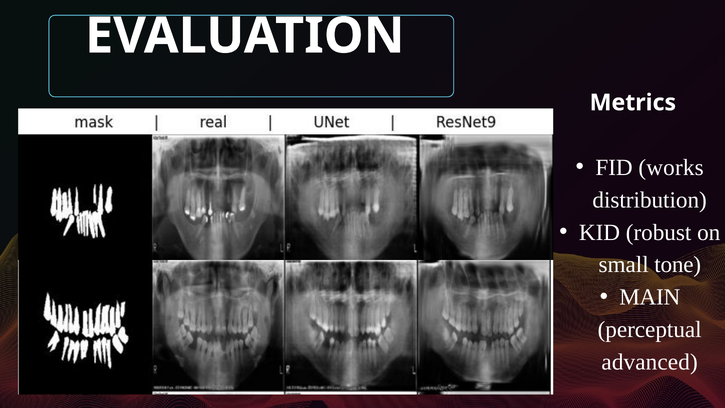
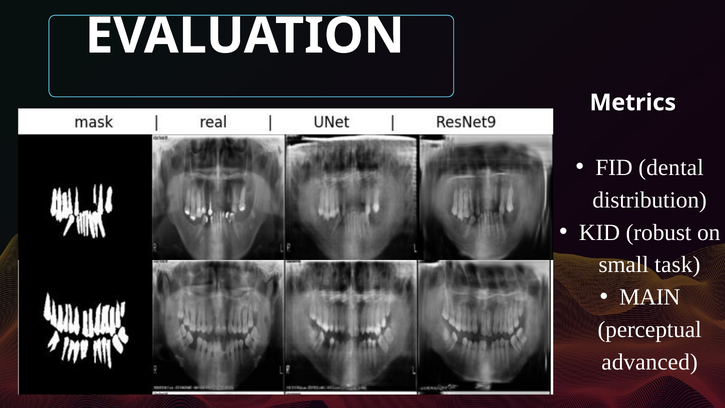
works: works -> dental (671, 167)
tone: tone -> task (677, 265)
